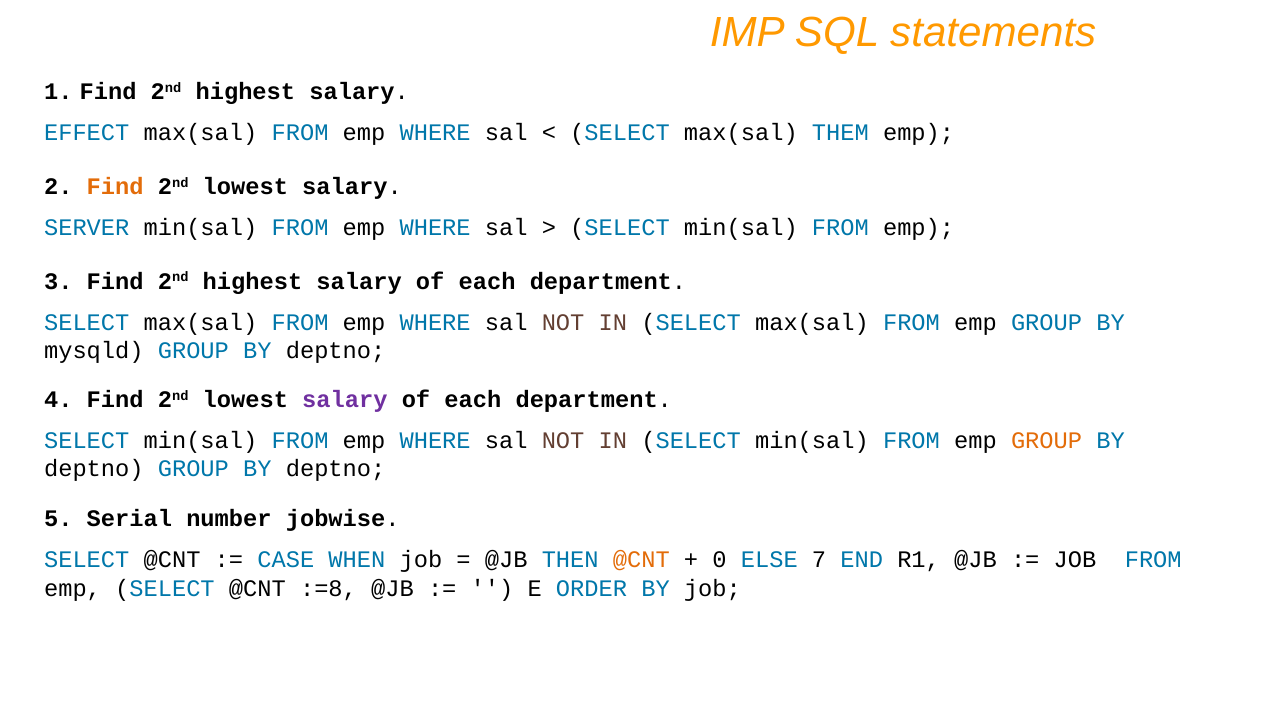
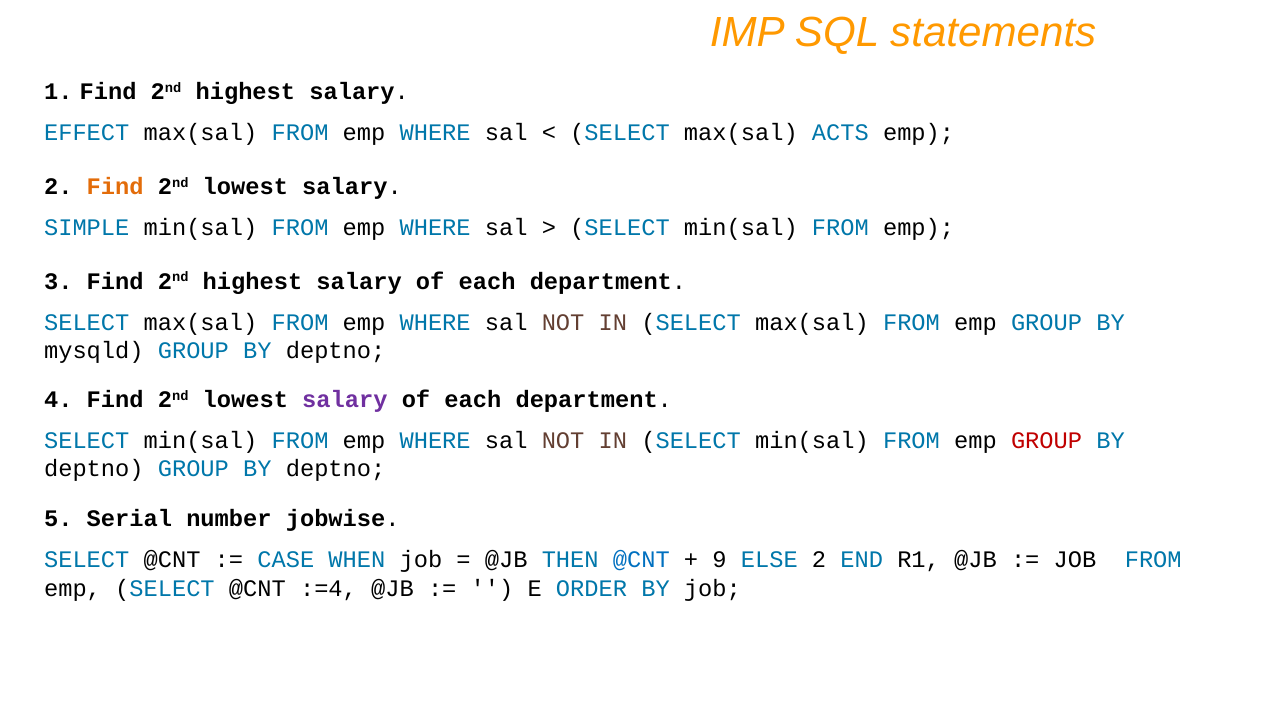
THEM: THEM -> ACTS (840, 133)
SERVER: SERVER -> SIMPLE (87, 227)
GROUP colour: orange -> red (1047, 440)
@CNT colour: orange -> blue (641, 560)
0: 0 -> 9 (720, 560)
ELSE 7: 7 -> 2 (819, 560)
:=8: :=8 -> :=4 (328, 588)
